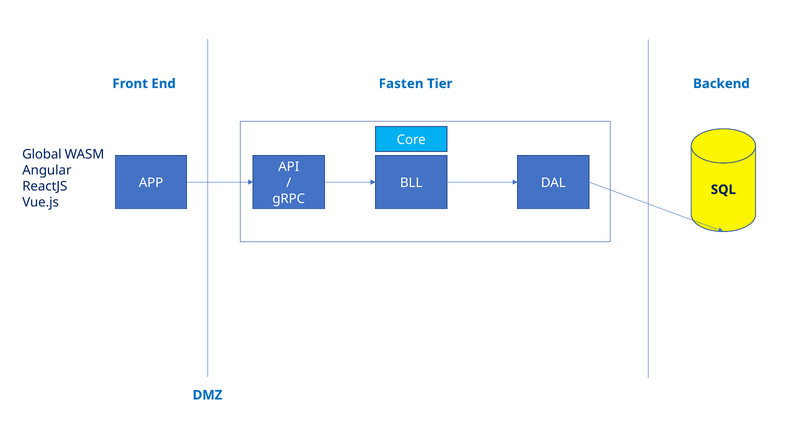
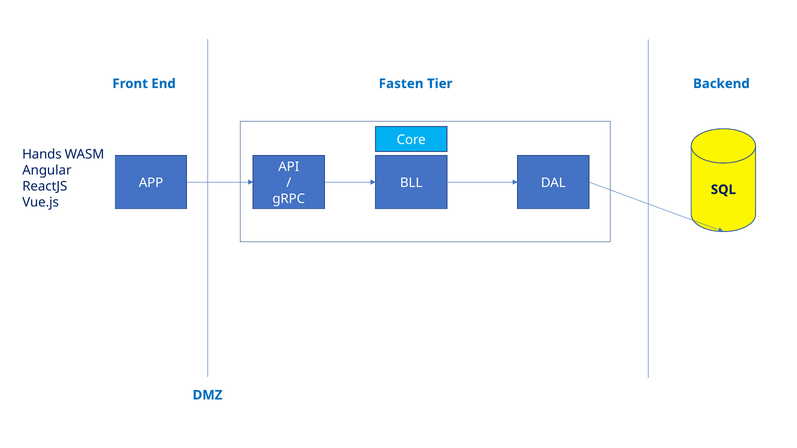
Global: Global -> Hands (42, 155)
